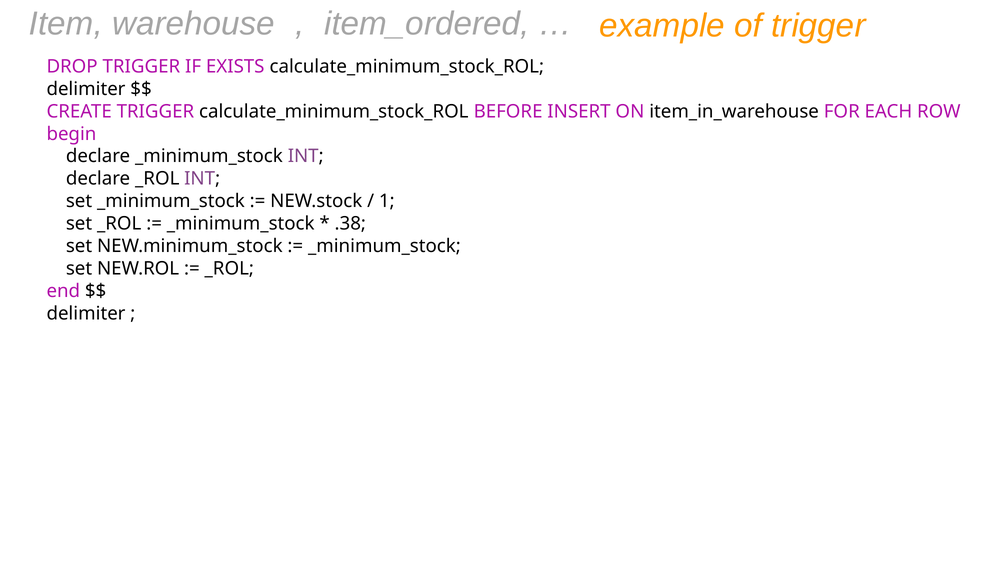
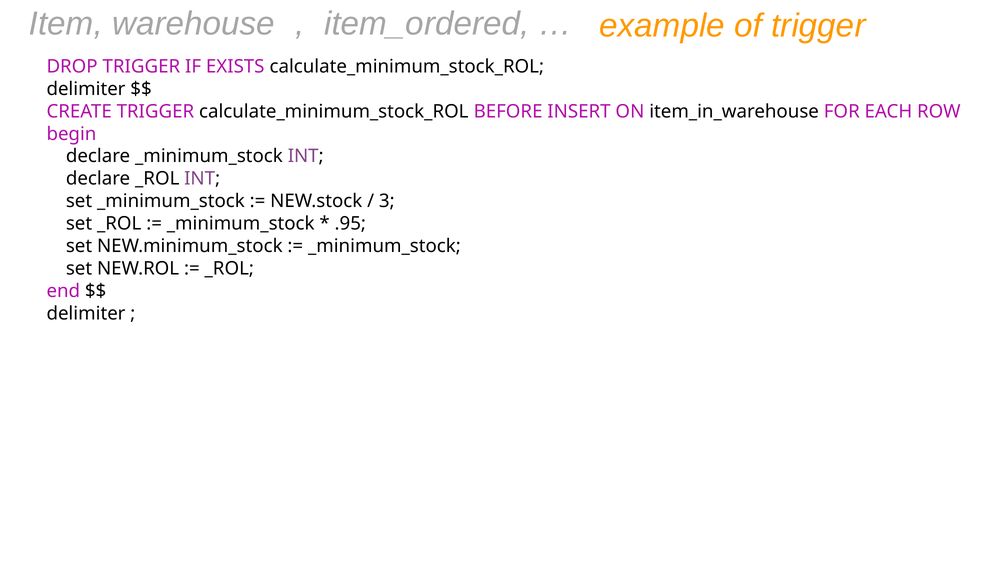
1: 1 -> 3 (387, 201)
.38: .38 -> .95 (350, 224)
